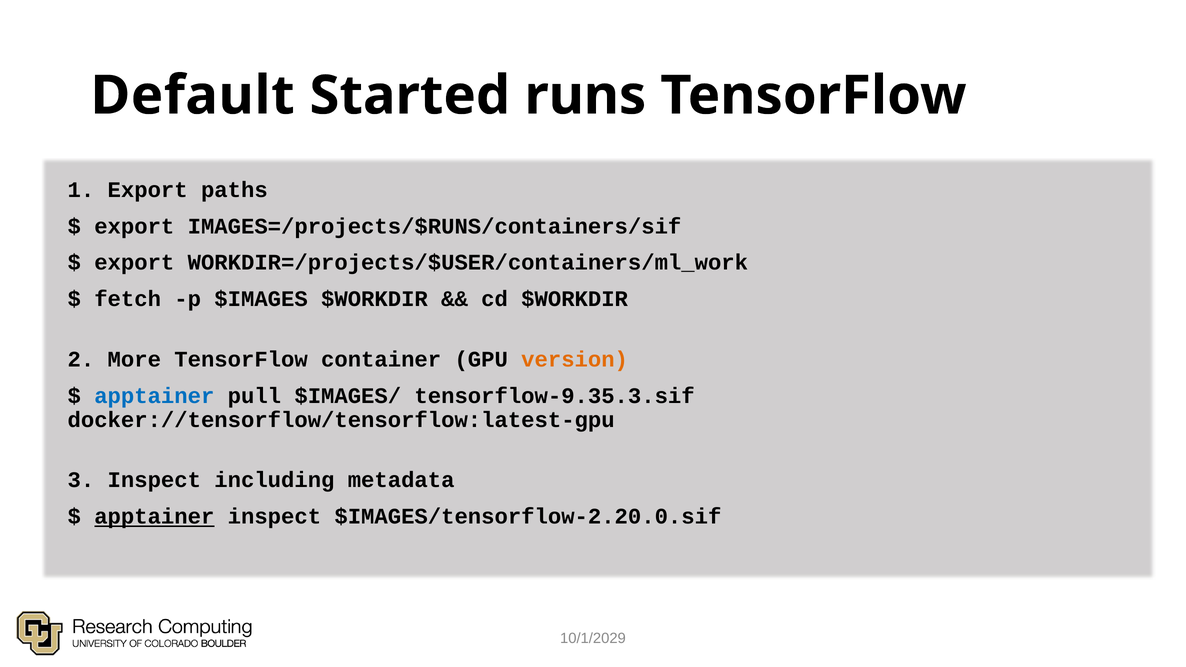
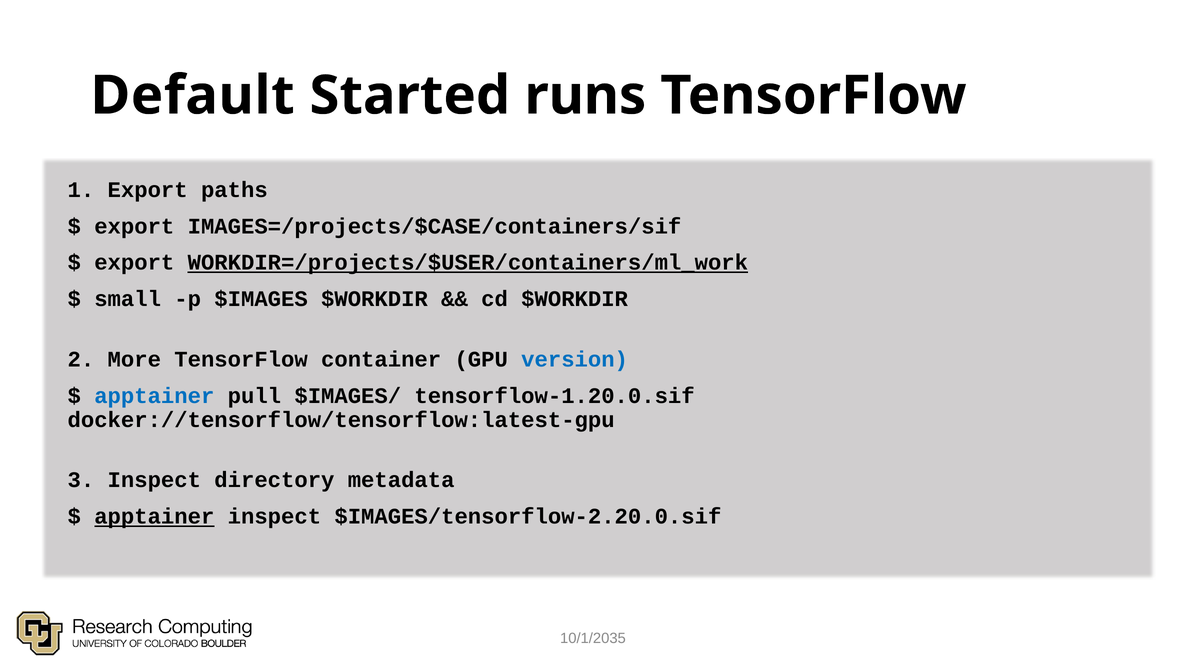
IMAGES=/projects/$RUNS/containers/sif: IMAGES=/projects/$RUNS/containers/sif -> IMAGES=/projects/$CASE/containers/sif (435, 226)
WORKDIR=/projects/$USER/containers/ml_work underline: none -> present (468, 263)
fetch: fetch -> small (128, 299)
version colour: orange -> blue (575, 359)
tensorflow-9.35.3.sif: tensorflow-9.35.3.sif -> tensorflow-1.20.0.sif (555, 396)
including: including -> directory (274, 480)
10/1/2029: 10/1/2029 -> 10/1/2035 (593, 638)
